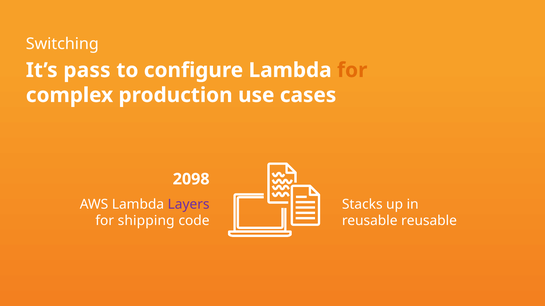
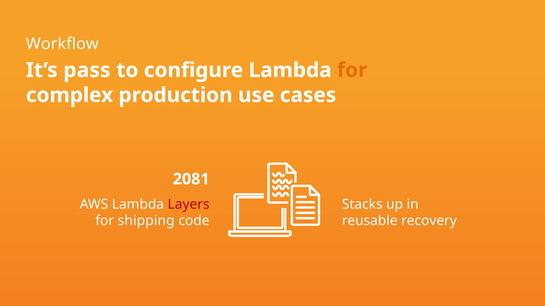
Switching: Switching -> Workflow (62, 44)
2098: 2098 -> 2081 (191, 179)
Layers colour: purple -> red (189, 205)
reusable reusable: reusable -> recovery (429, 221)
